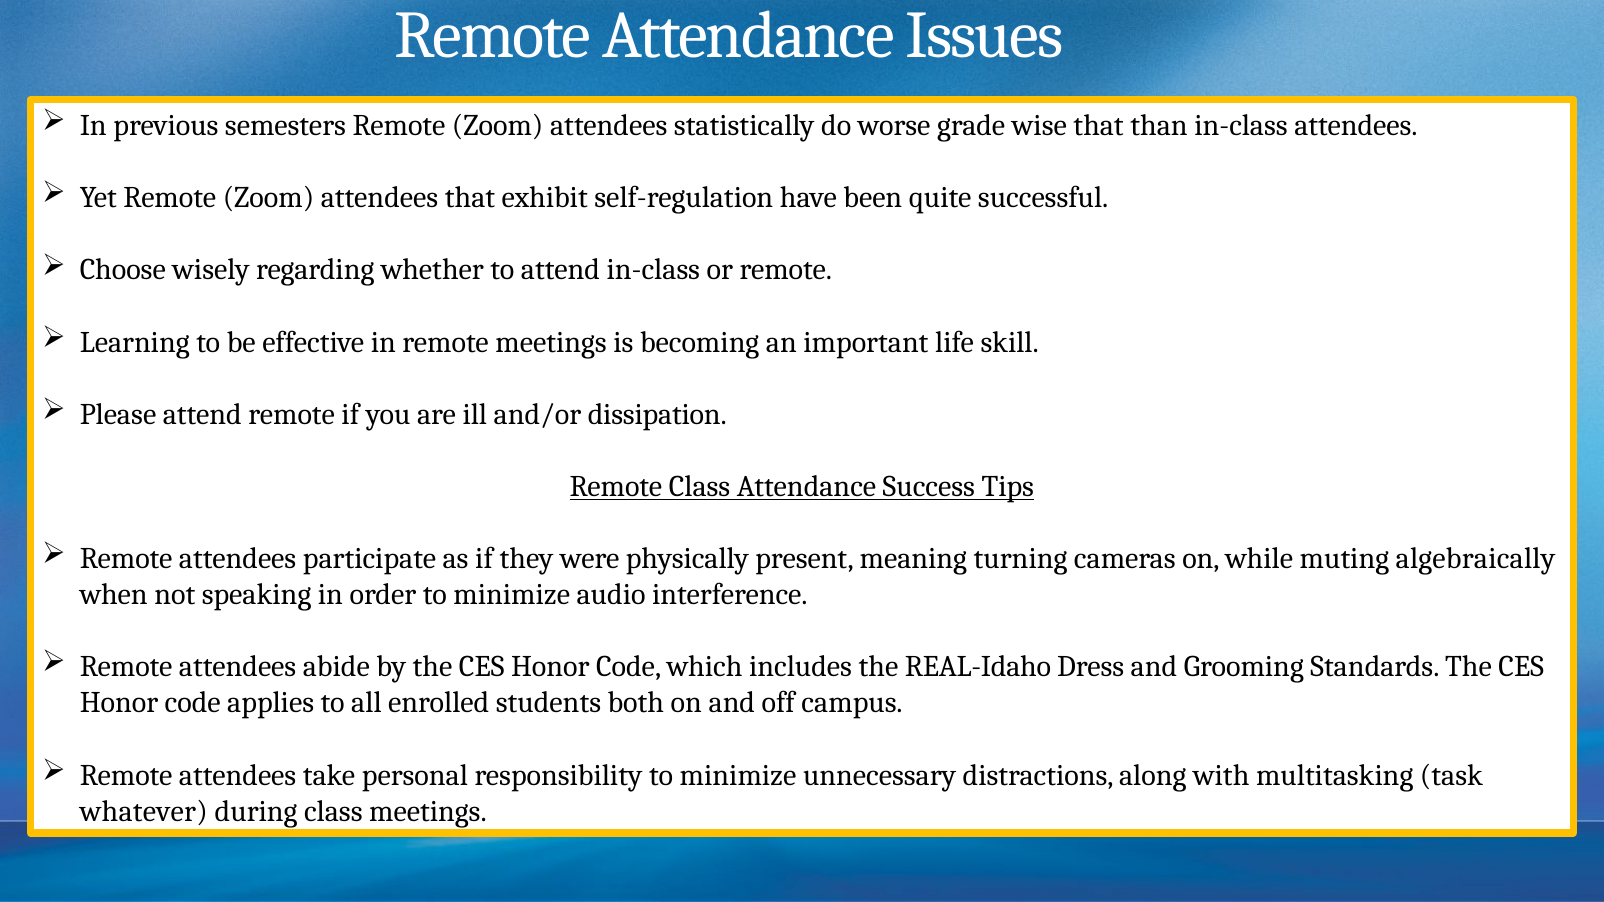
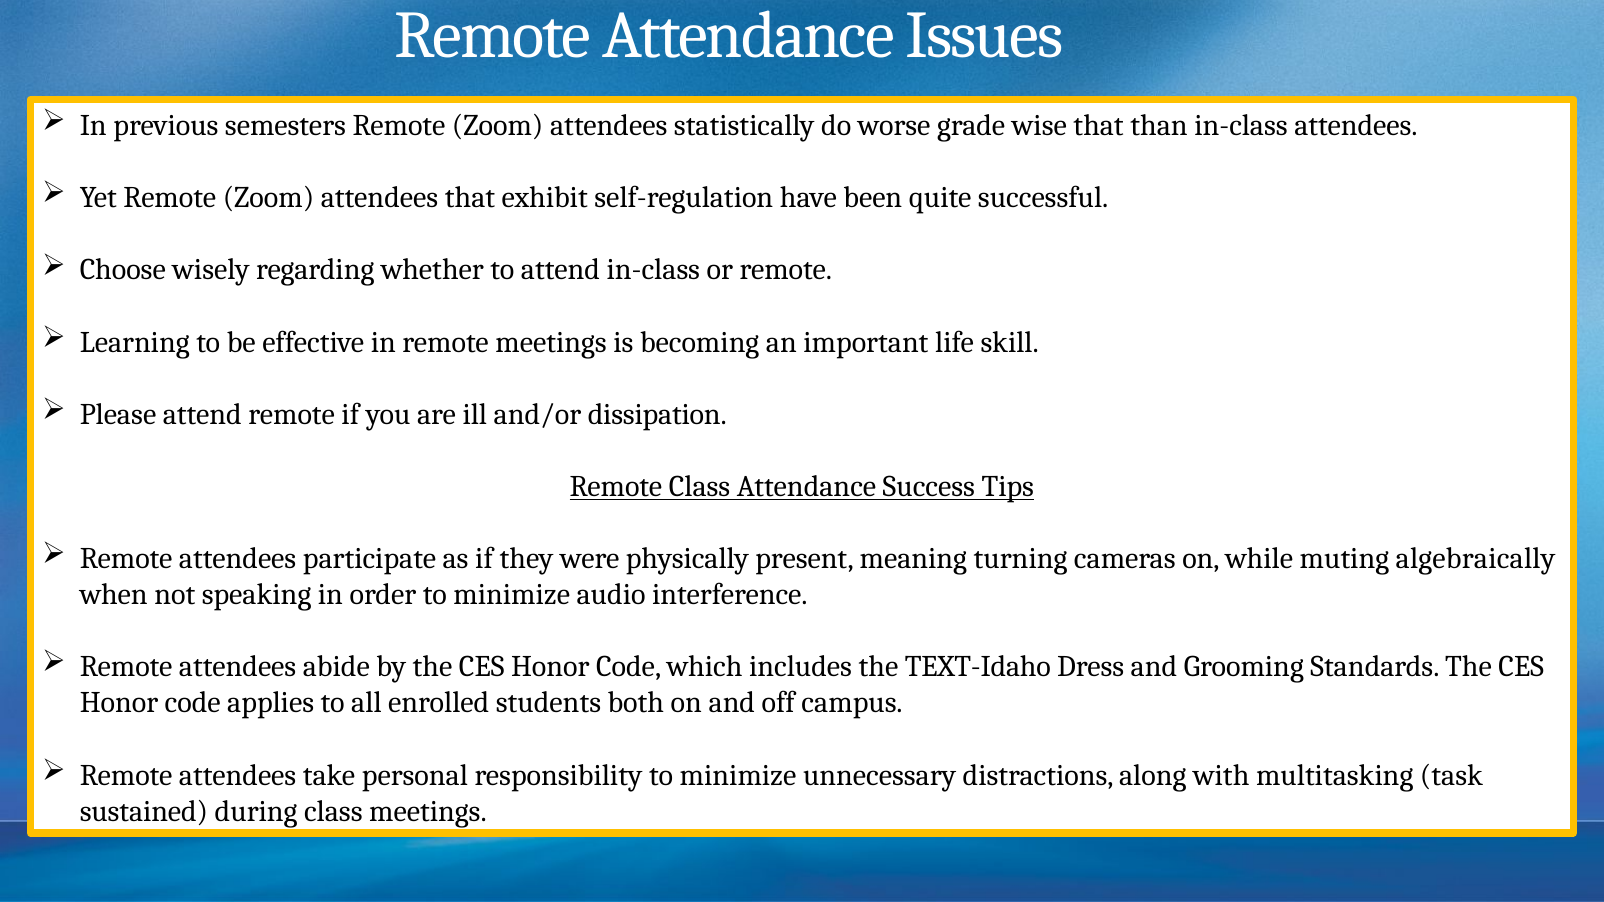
REAL-Idaho: REAL-Idaho -> TEXT-Idaho (978, 667)
whatever: whatever -> sustained (144, 811)
